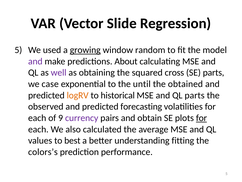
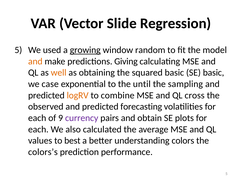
and colour: purple -> orange (35, 61)
About: About -> Giving (126, 61)
well colour: purple -> orange (59, 72)
squared cross: cross -> basic (174, 72)
SE parts: parts -> basic (214, 72)
obtained: obtained -> sampling (185, 84)
historical: historical -> combine (118, 95)
QL parts: parts -> cross (195, 95)
for underline: present -> none (201, 118)
fitting: fitting -> colors (183, 140)
